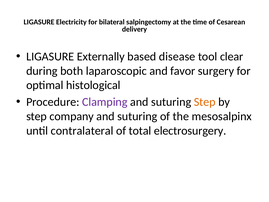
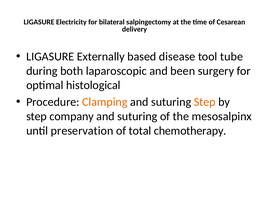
clear: clear -> tube (232, 56)
favor: favor -> been (183, 71)
Clamping colour: purple -> orange (105, 102)
contralateral: contralateral -> preservation (82, 131)
electrosurgery: electrosurgery -> chemotherapy (190, 131)
